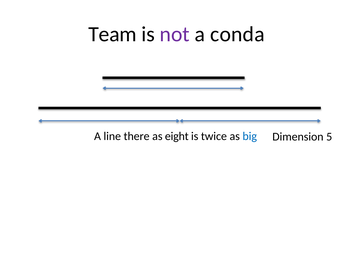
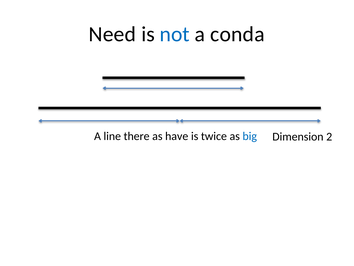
Team: Team -> Need (112, 34)
not colour: purple -> blue (175, 34)
eight: eight -> have (177, 136)
5: 5 -> 2 (329, 137)
